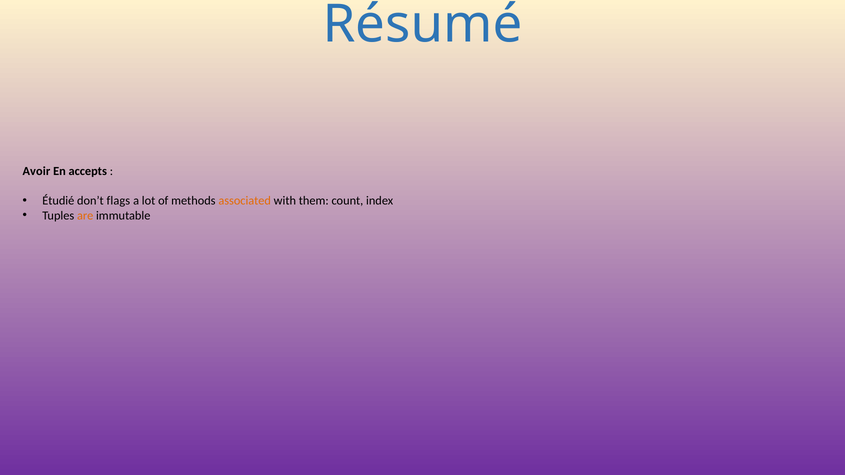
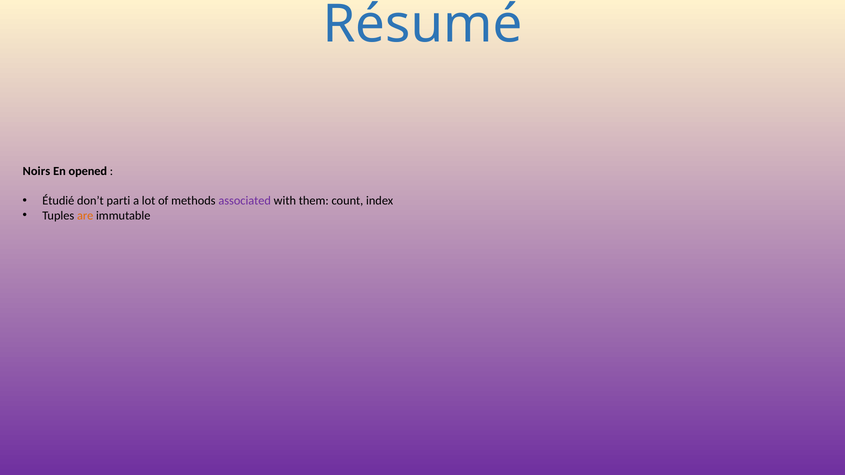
Avoir: Avoir -> Noirs (36, 171)
accepts: accepts -> opened (88, 171)
flags: flags -> parti (118, 201)
associated colour: orange -> purple (245, 201)
